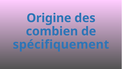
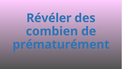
Origine: Origine -> Révéler (49, 18)
spécifiquement: spécifiquement -> prématurément (61, 44)
